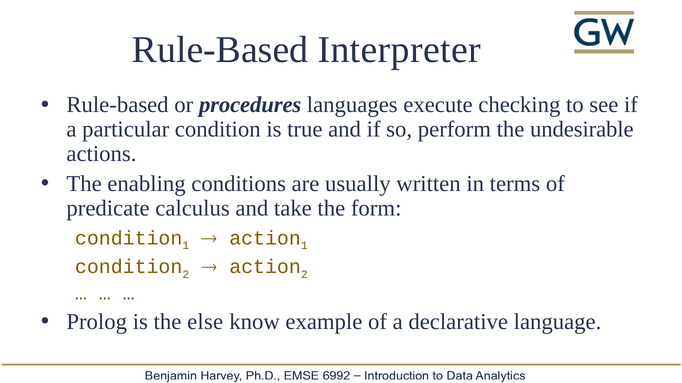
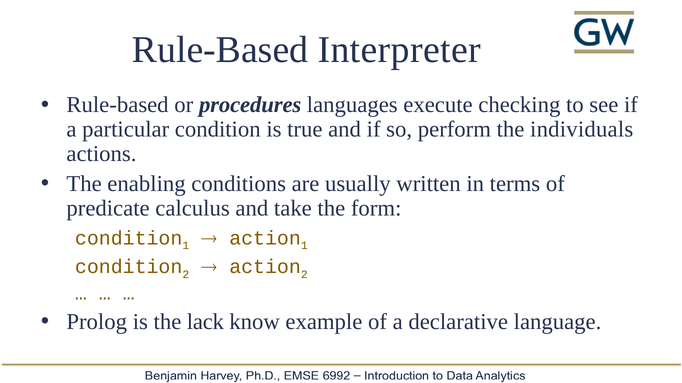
undesirable: undesirable -> individuals (582, 130)
else: else -> lack (205, 322)
